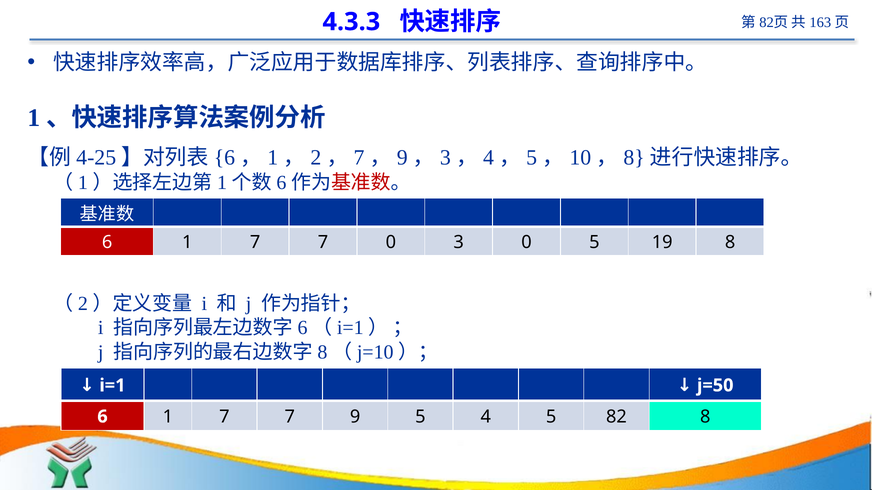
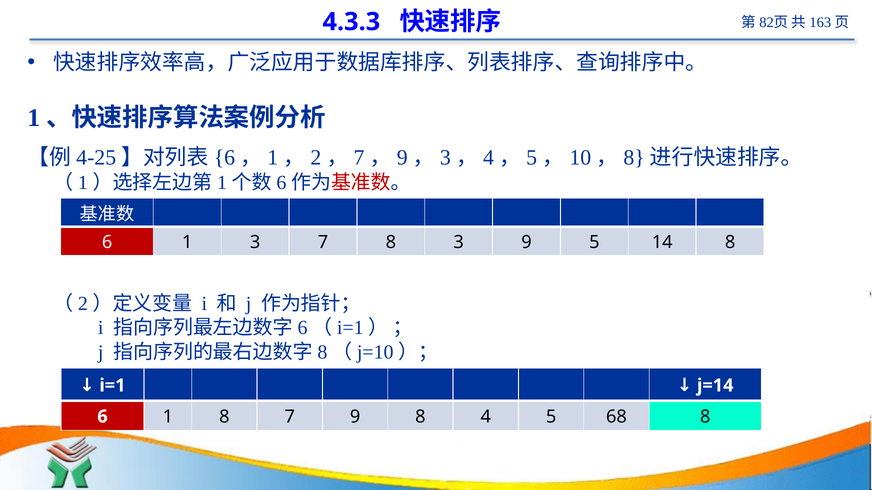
7: 7 -> 3 (255, 242)
7 0: 0 -> 8 (391, 242)
3 0: 0 -> 9 (527, 242)
19: 19 -> 14 (662, 242)
j=50: j=50 -> j=14 (715, 386)
7: 7 -> 8 (224, 417)
9 5: 5 -> 8 (420, 417)
82: 82 -> 68 (616, 417)
